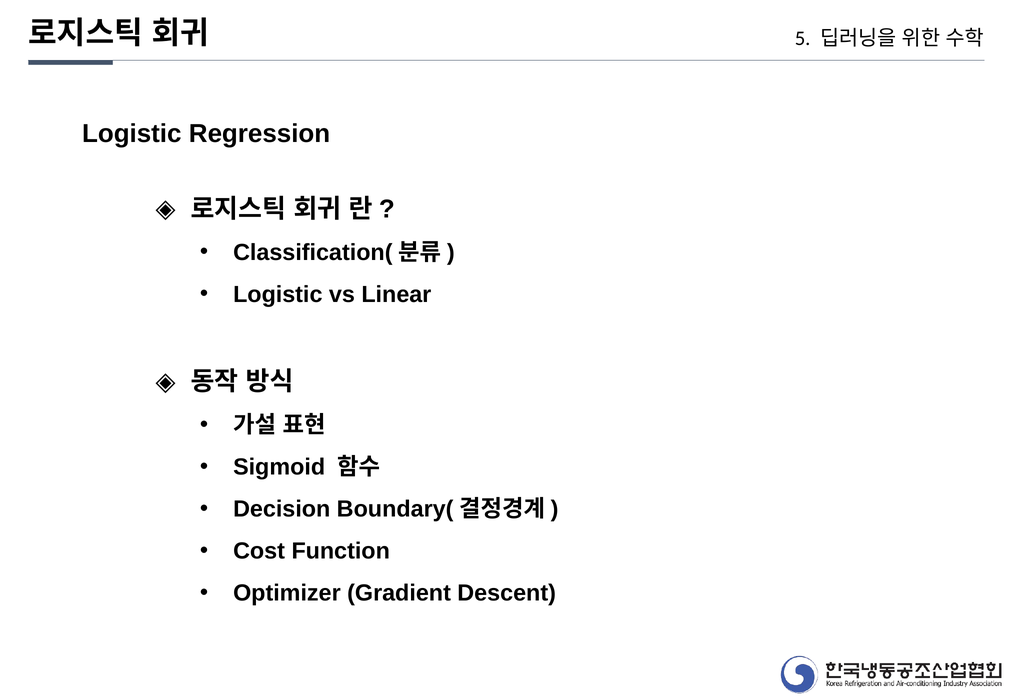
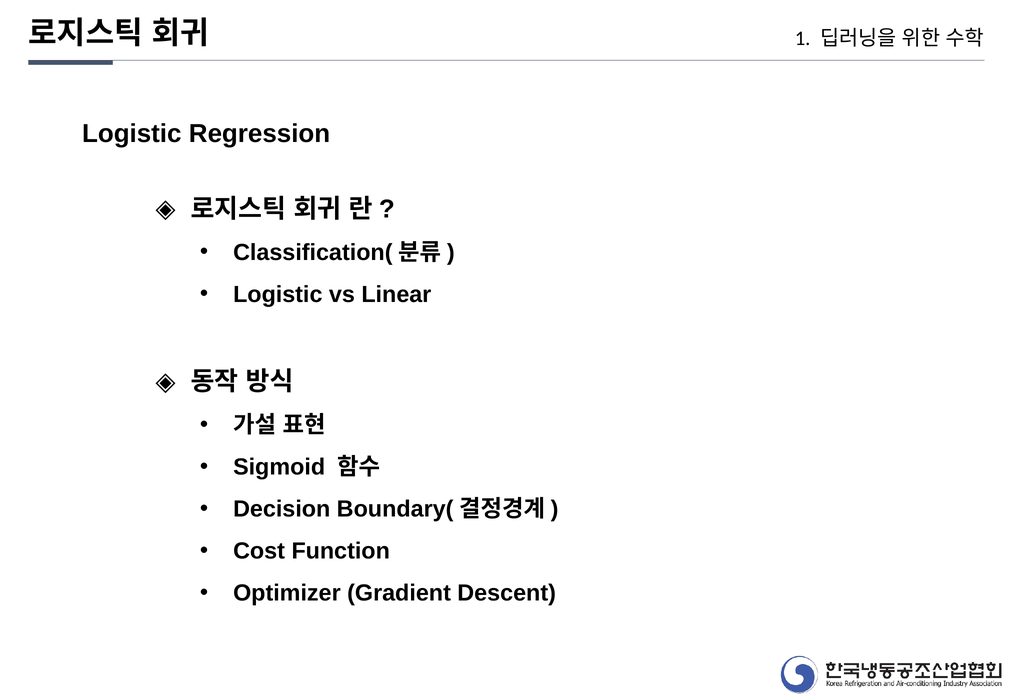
5: 5 -> 1 (803, 38)
